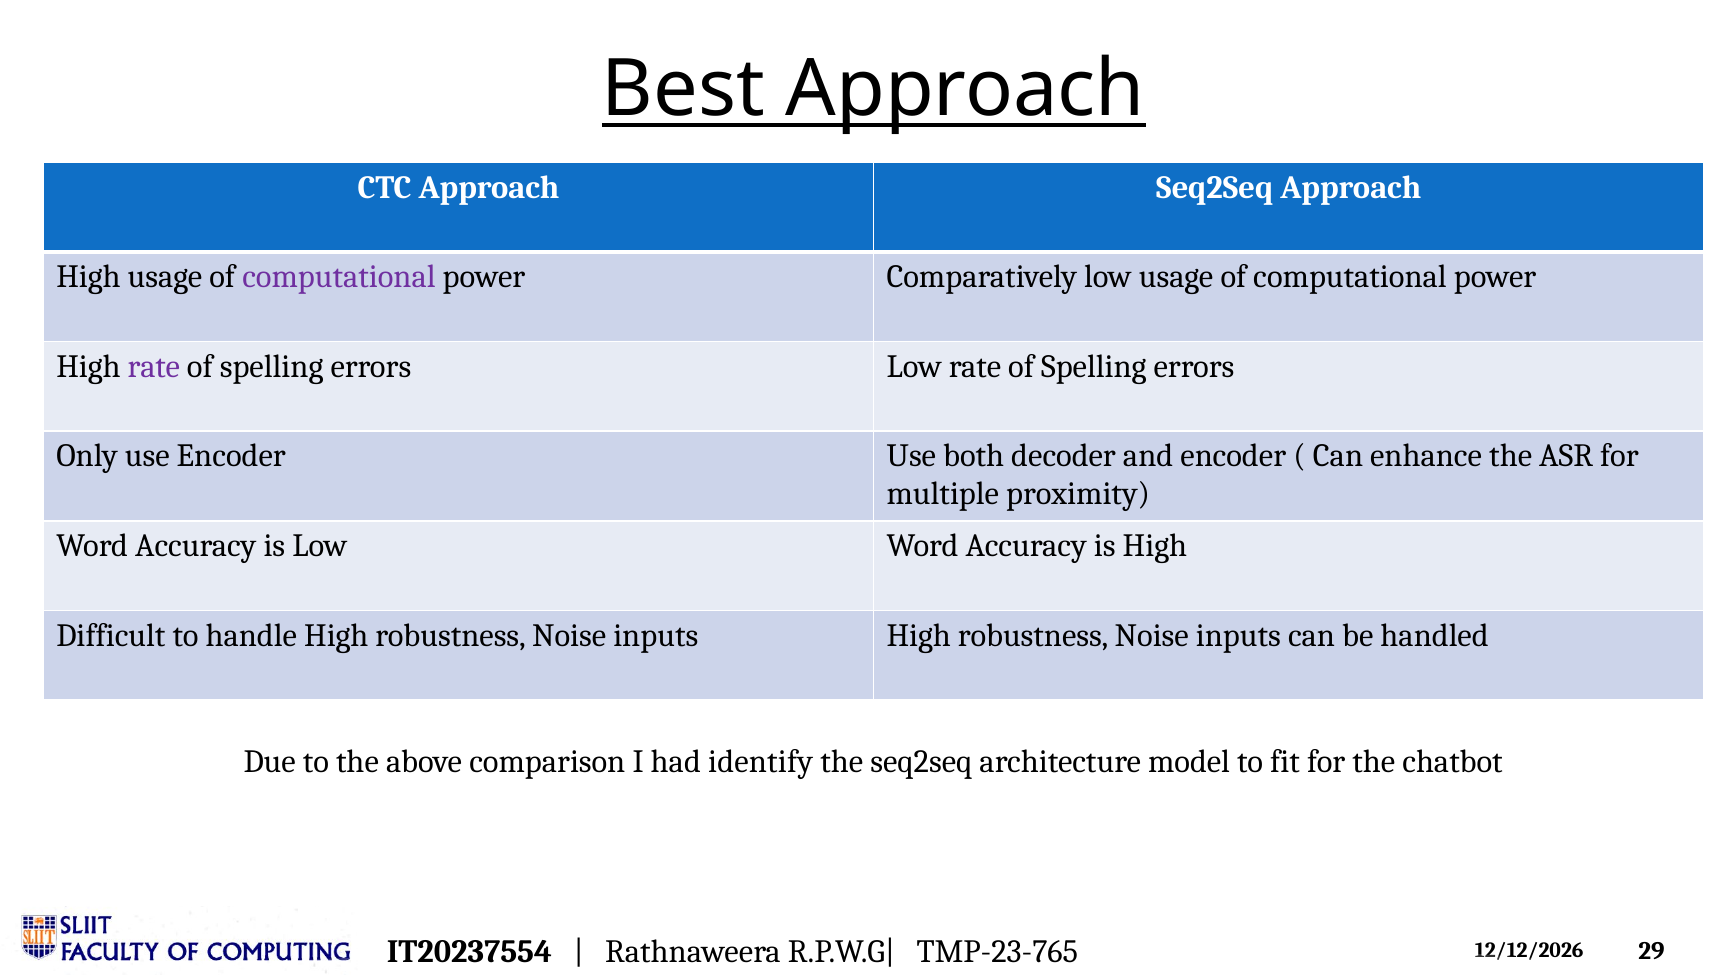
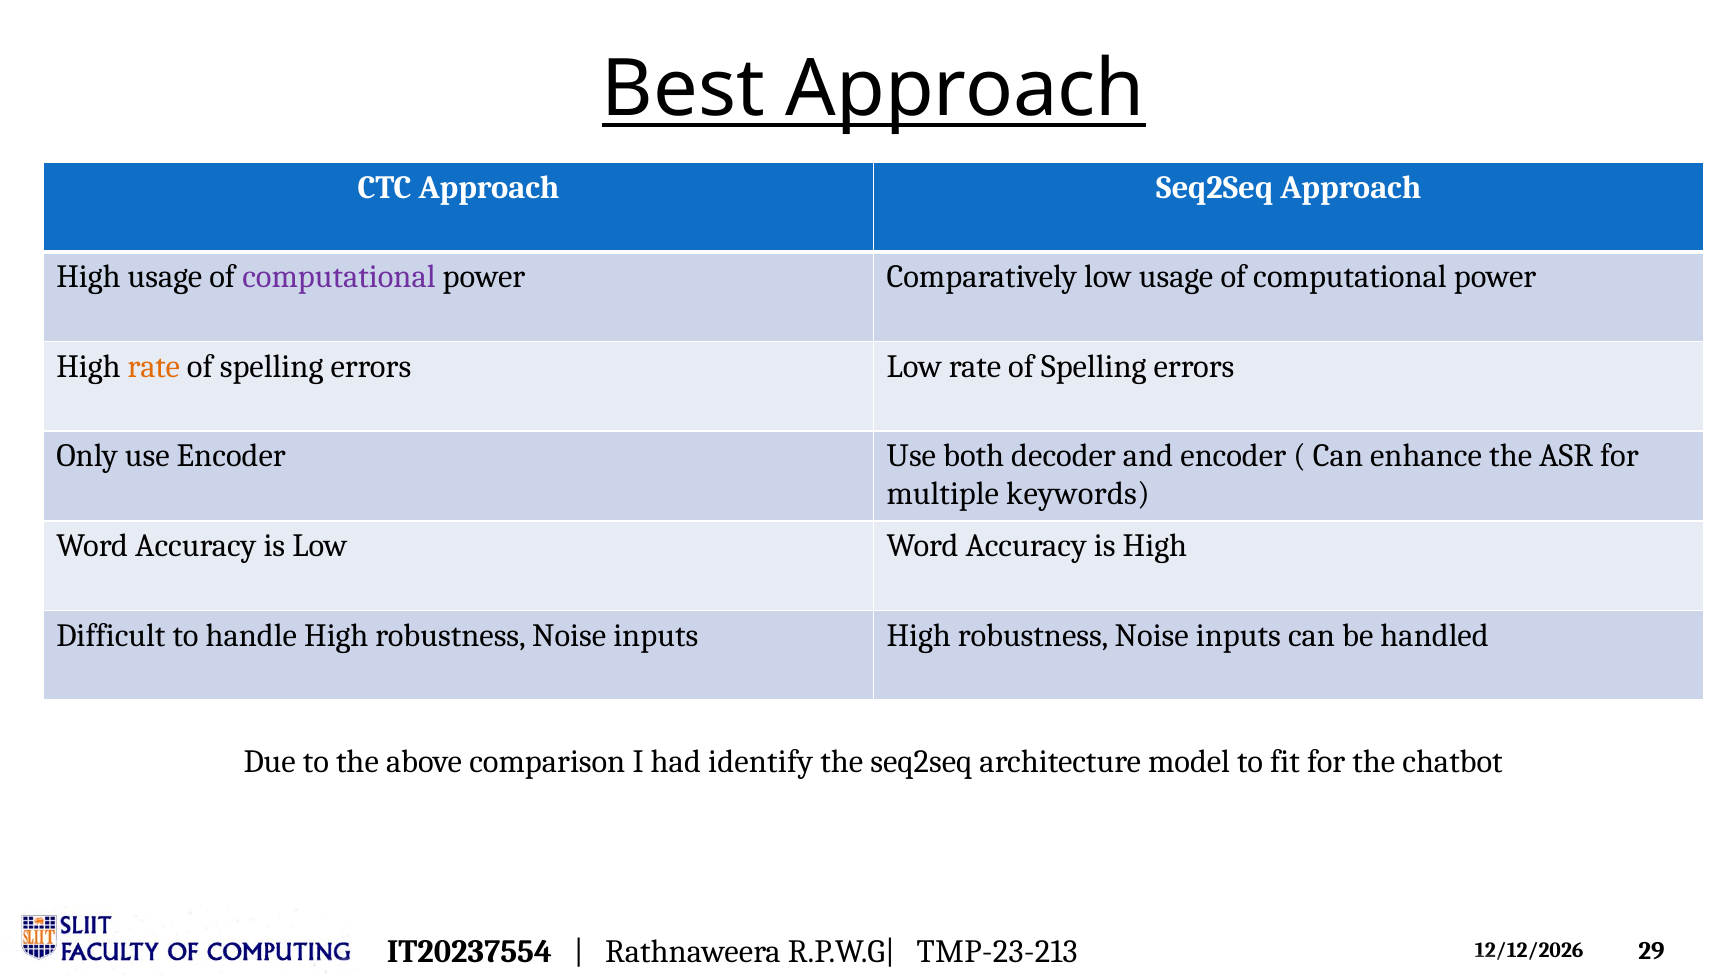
rate colour: purple -> orange (154, 367)
proximity: proximity -> keywords (1078, 494)
TMP-23-765: TMP-23-765 -> TMP-23-213 (997, 951)
